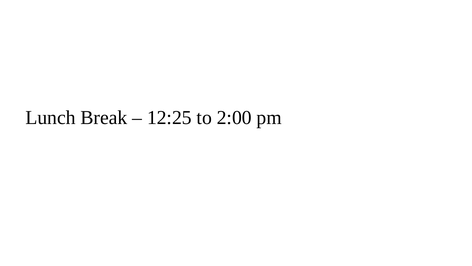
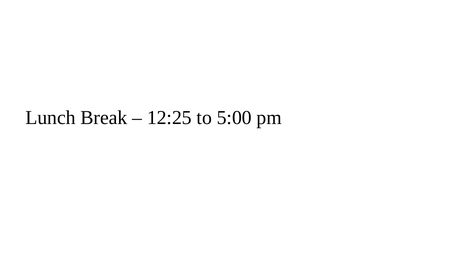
2:00: 2:00 -> 5:00 (234, 117)
